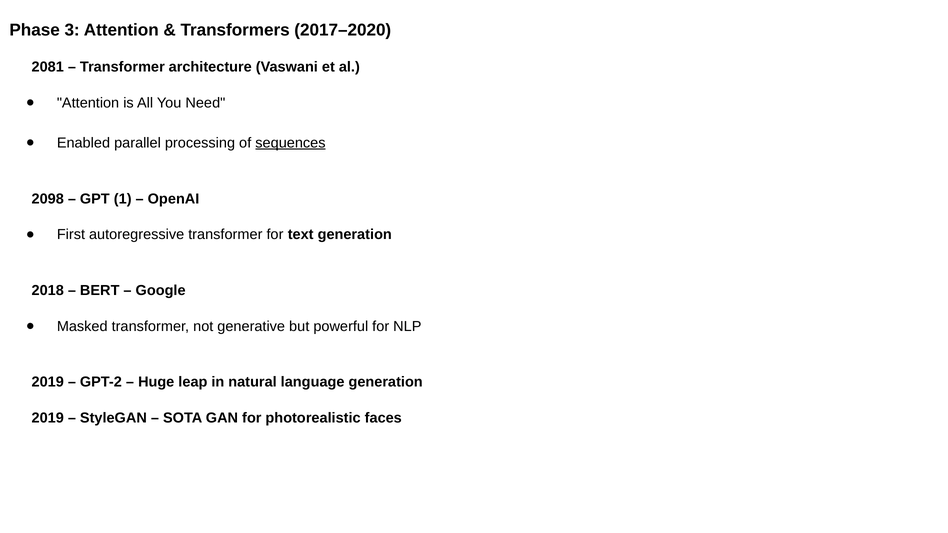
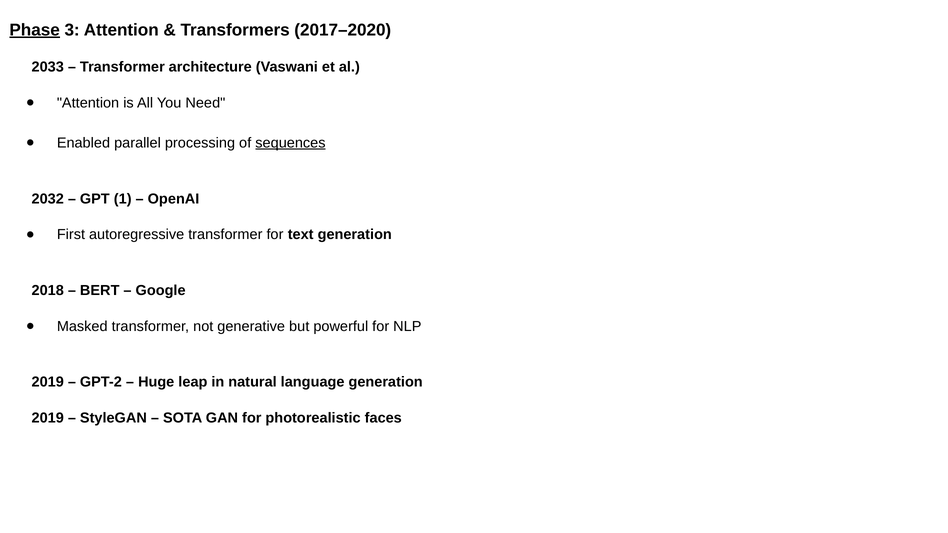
Phase underline: none -> present (35, 30)
2081: 2081 -> 2033 (48, 67)
2098: 2098 -> 2032 (48, 199)
